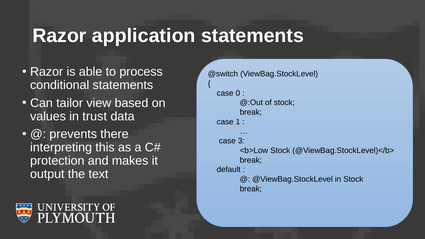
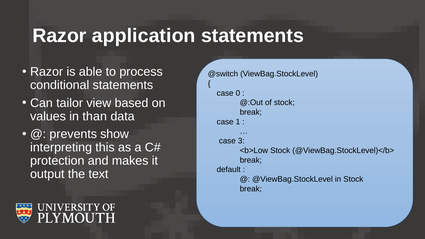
trust: trust -> than (95, 116)
there: there -> show (115, 134)
